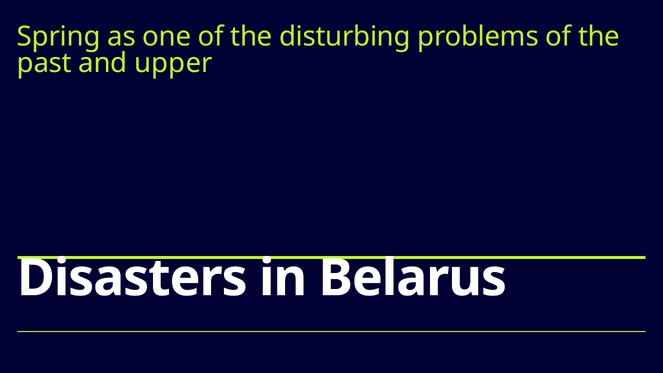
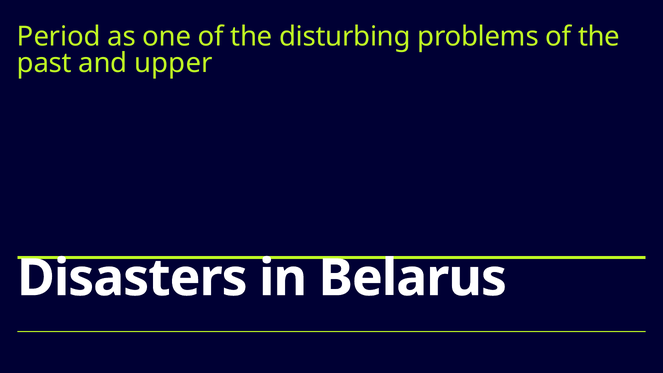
Spring: Spring -> Period (59, 37)
